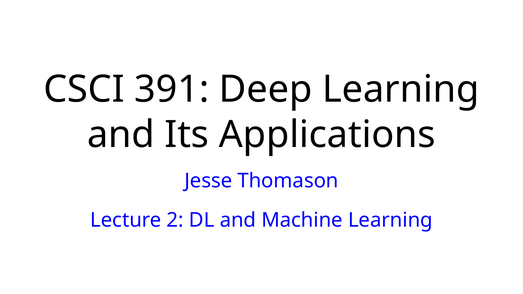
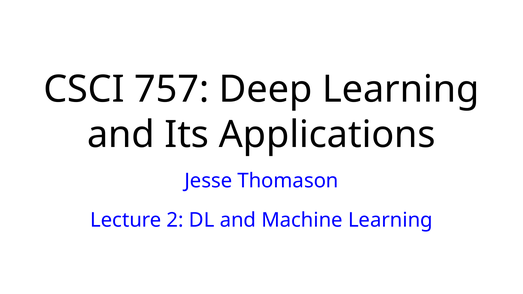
391: 391 -> 757 (172, 89)
